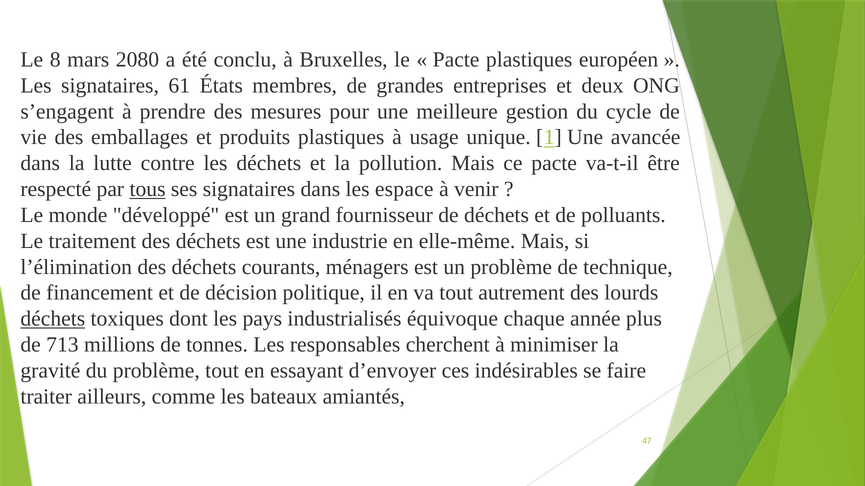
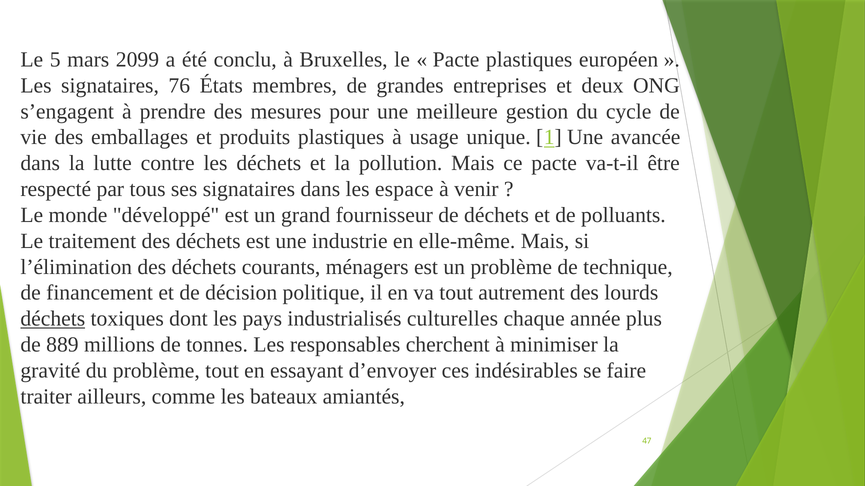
8: 8 -> 5 (55, 60)
2080: 2080 -> 2099 (137, 60)
61: 61 -> 76 (179, 86)
tous underline: present -> none (148, 189)
équivoque: équivoque -> culturelles (452, 319)
713: 713 -> 889 (62, 345)
